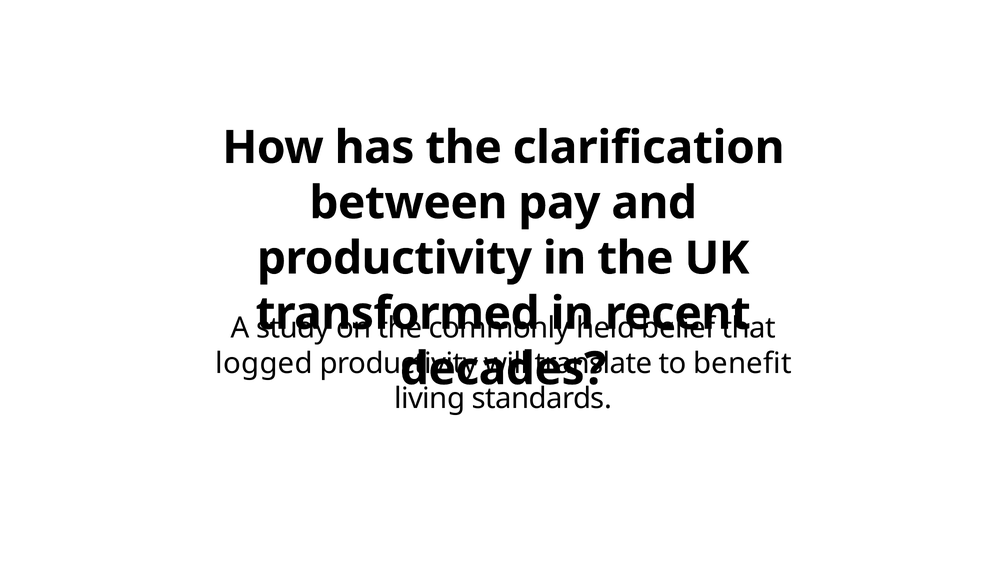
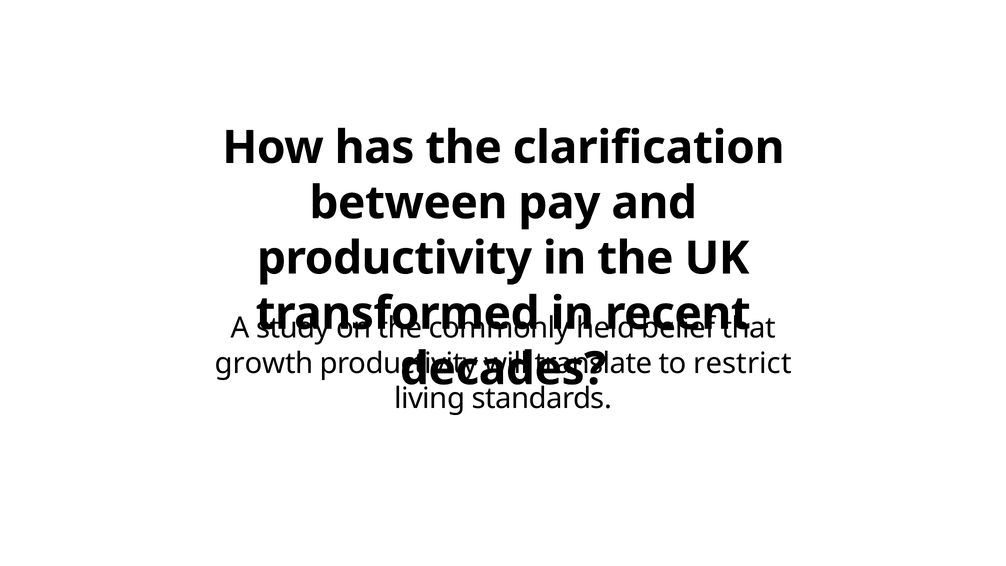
logged: logged -> growth (264, 363)
benefit: benefit -> restrict (743, 363)
